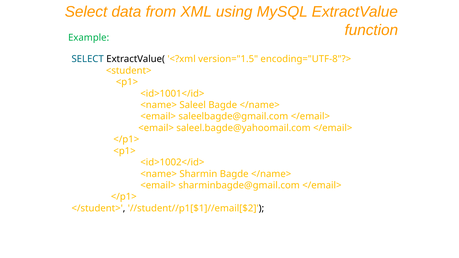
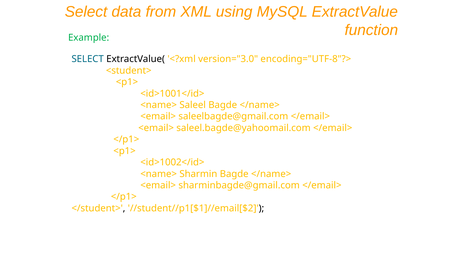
version="1.5: version="1.5 -> version="3.0 (228, 59)
